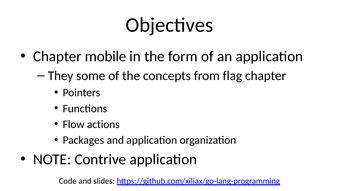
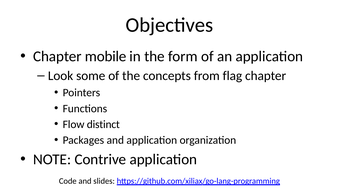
They: They -> Look (61, 76)
actions: actions -> distinct (103, 124)
